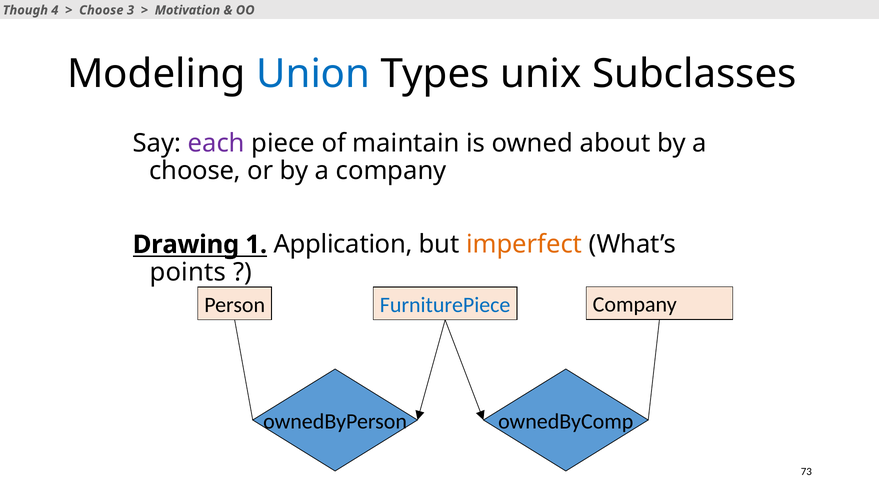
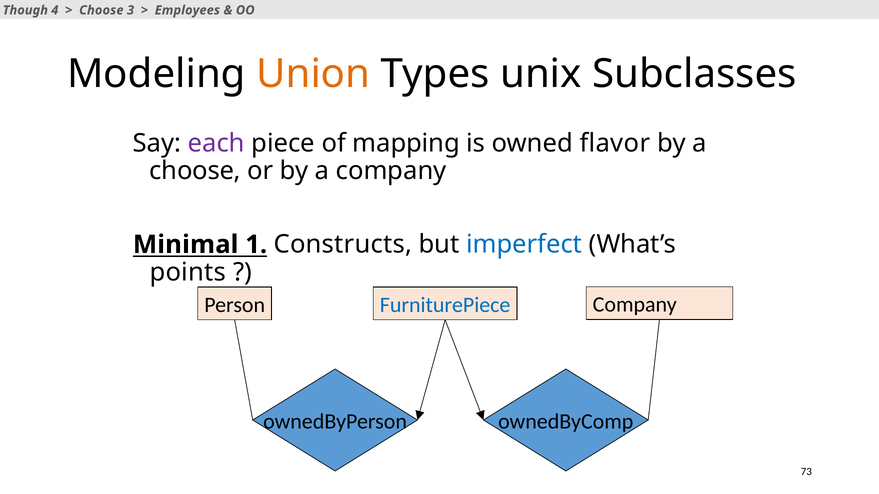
Motivation: Motivation -> Employees (187, 10)
Union colour: blue -> orange (313, 74)
maintain: maintain -> mapping (406, 143)
about: about -> flavor (615, 143)
Drawing: Drawing -> Minimal (186, 245)
Application: Application -> Constructs (343, 245)
imperfect colour: orange -> blue (524, 245)
